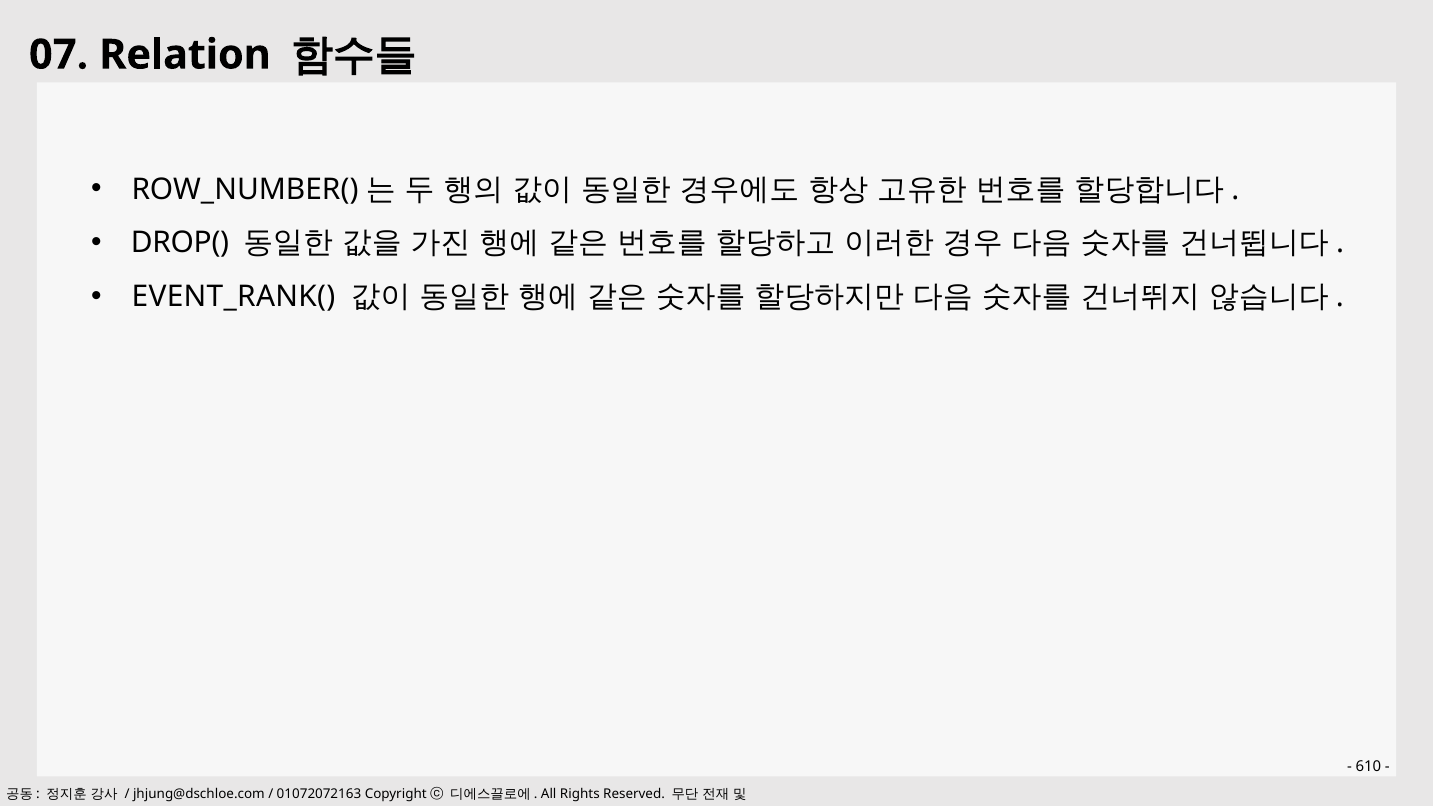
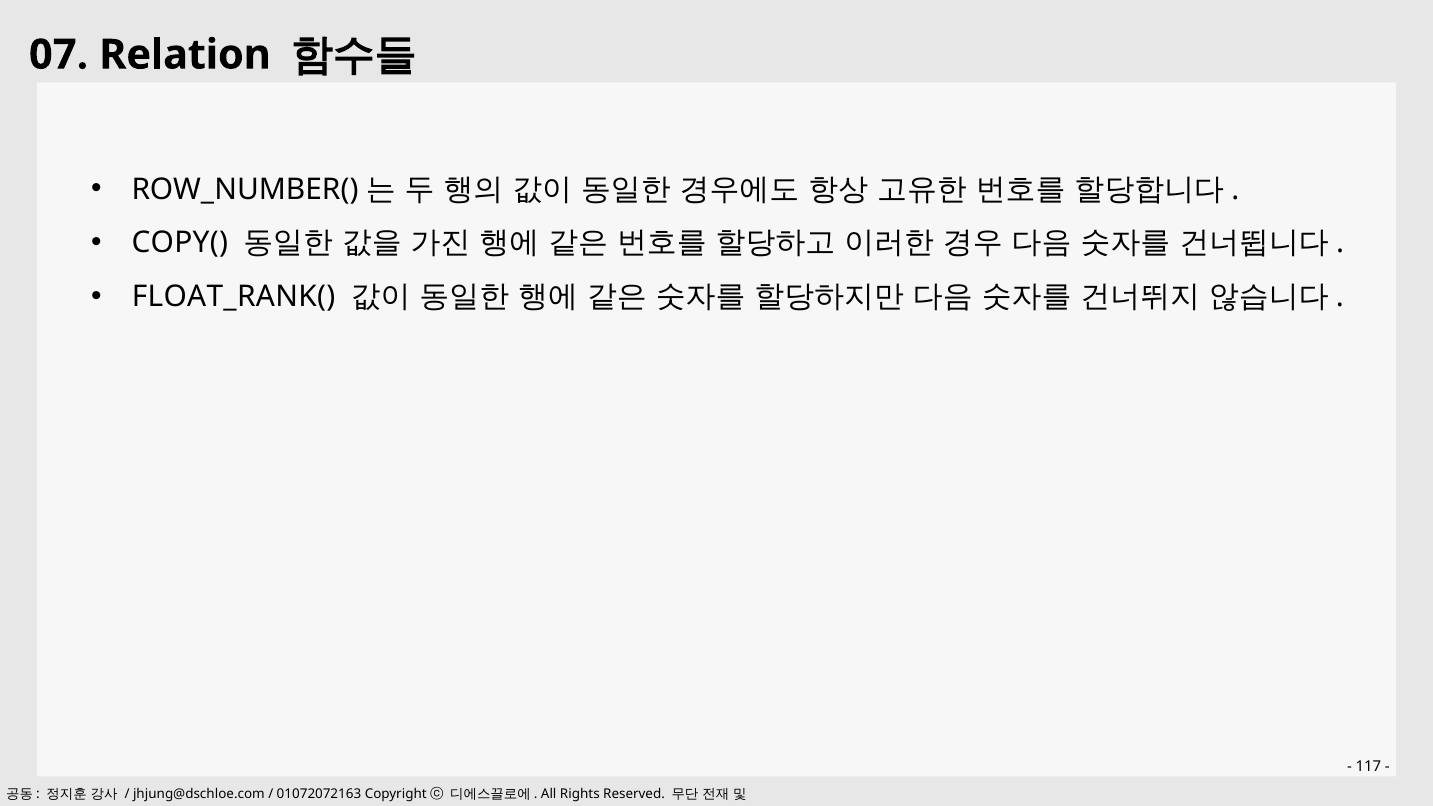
DROP(: DROP( -> COPY( (180, 243)
EVENT_RANK(: EVENT_RANK( -> FLOAT_RANK( (234, 297)
610: 610 -> 117 (1368, 766)
